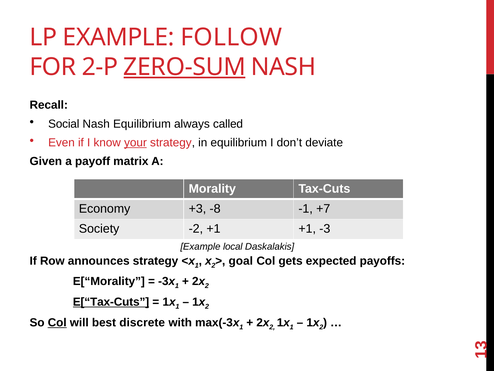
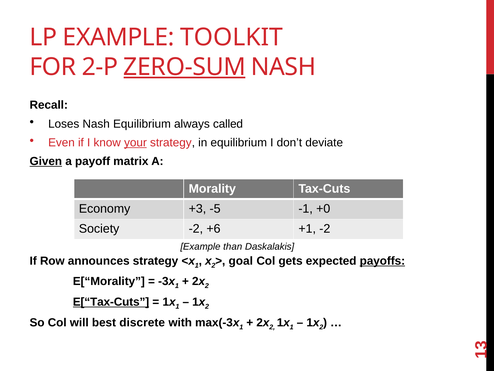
FOLLOW: FOLLOW -> TOOLKIT (231, 37)
Social: Social -> Loses (64, 124)
Given underline: none -> present (46, 161)
-8: -8 -> -5 (215, 208)
+7: +7 -> +0 (323, 208)
-2 +1: +1 -> +6 (213, 228)
+1 -3: -3 -> -2 (325, 228)
local: local -> than (233, 246)
payoffs underline: none -> present (382, 261)
Col underline: present -> none (57, 322)
